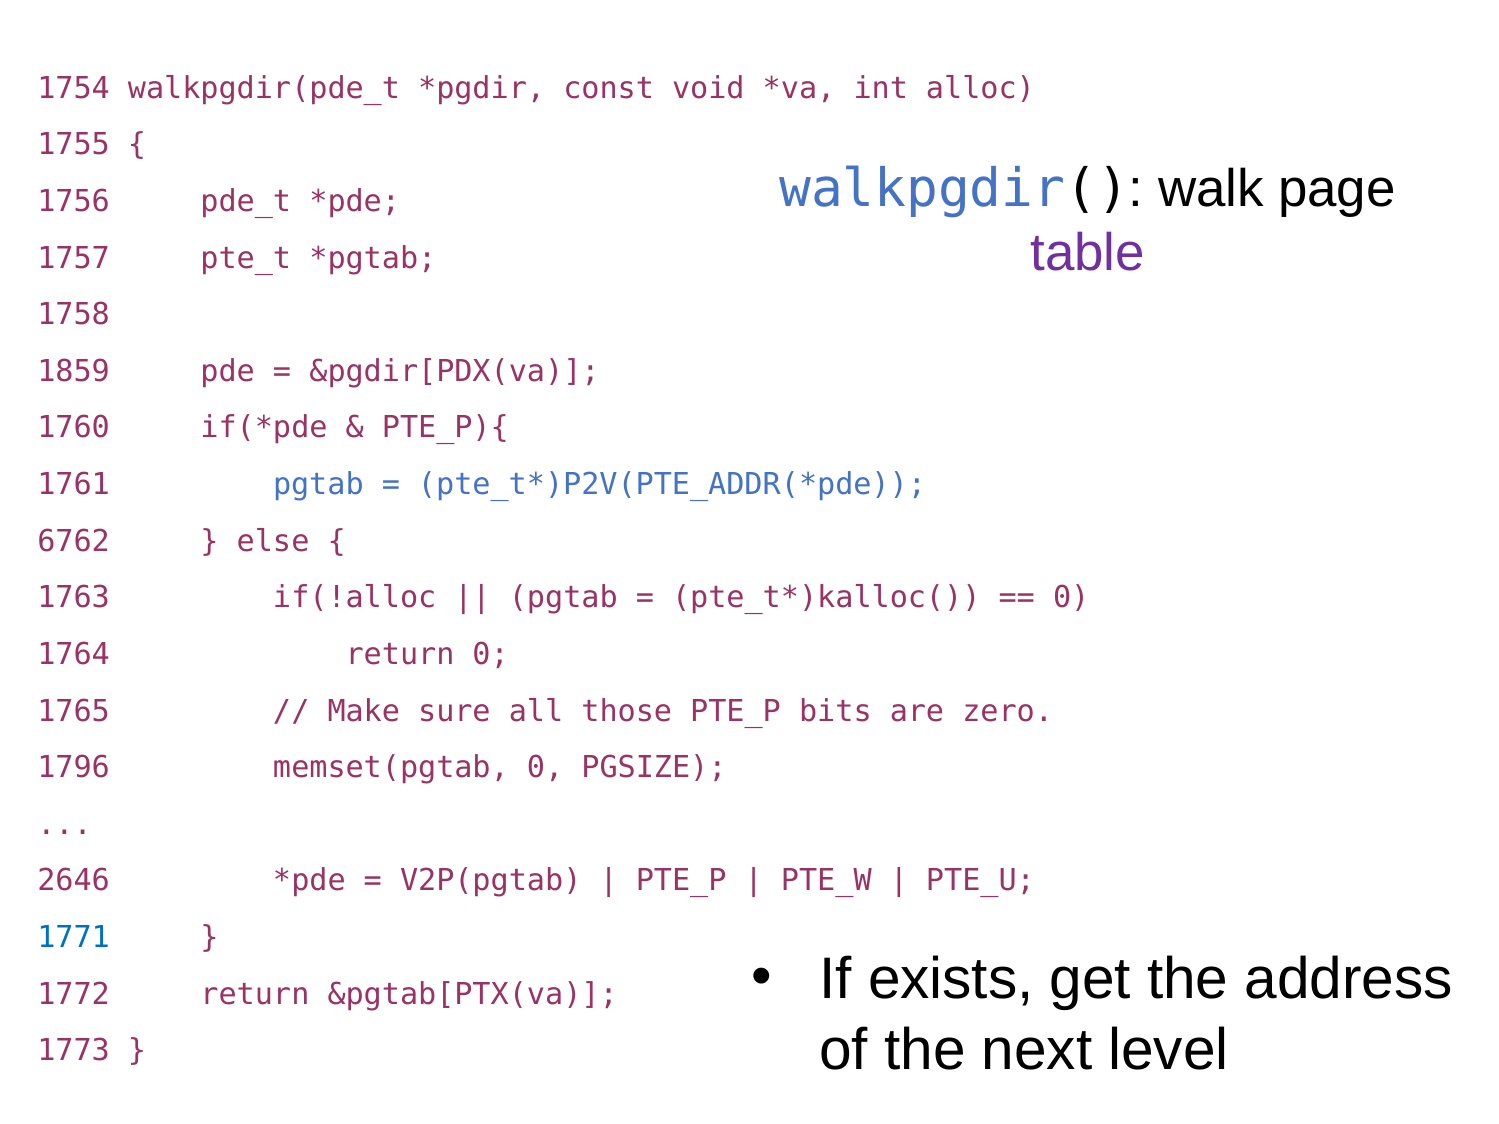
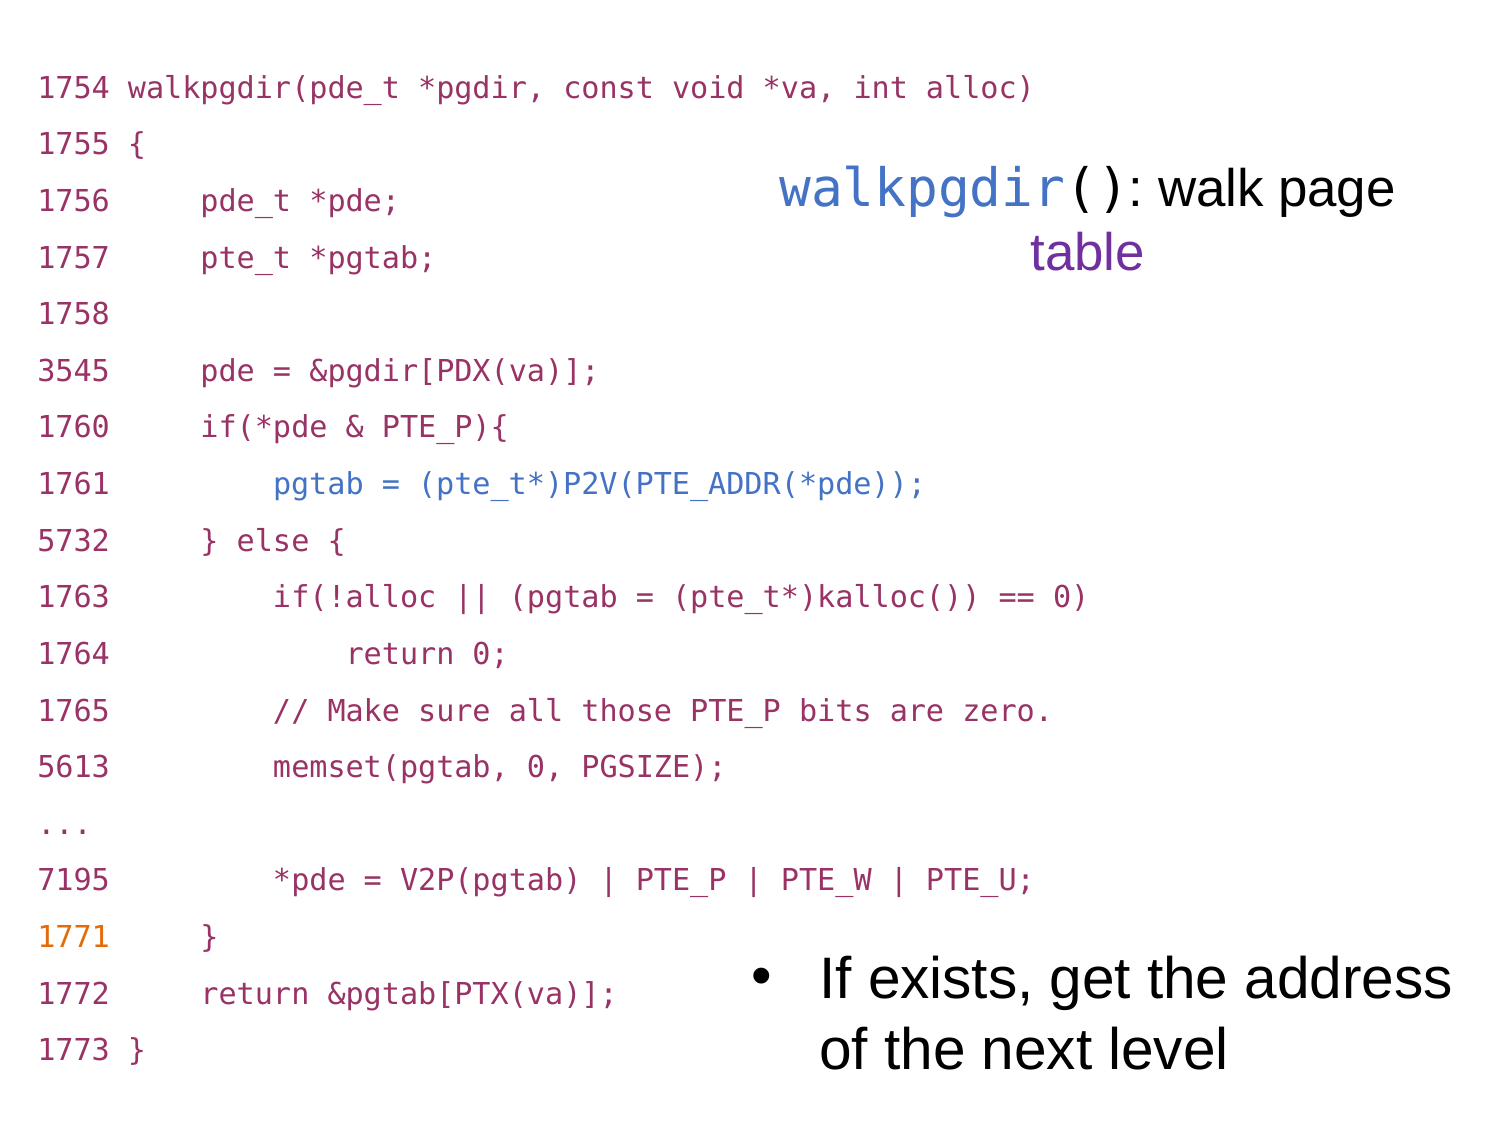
1859: 1859 -> 3545 (74, 371)
6762: 6762 -> 5732 (74, 541)
1796: 1796 -> 5613 (74, 768)
2646: 2646 -> 7195 (74, 881)
1771 colour: blue -> orange (74, 938)
